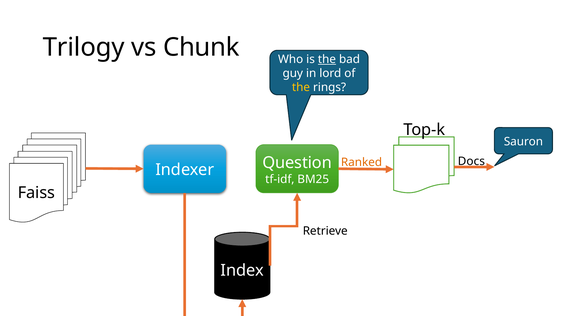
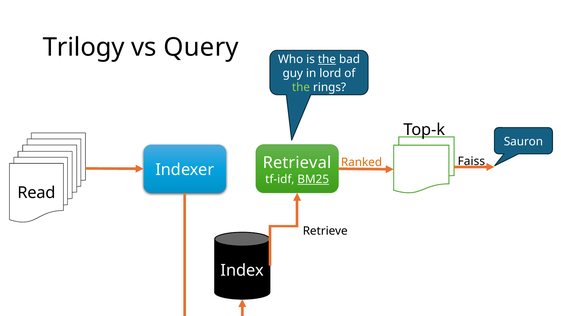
Chunk: Chunk -> Query (201, 47)
the colour: yellow -> light green (301, 87)
Docs: Docs -> Faiss (471, 161)
Question: Question -> Retrieval (297, 163)
BM25 underline: none -> present (313, 179)
Faiss: Faiss -> Read (36, 192)
